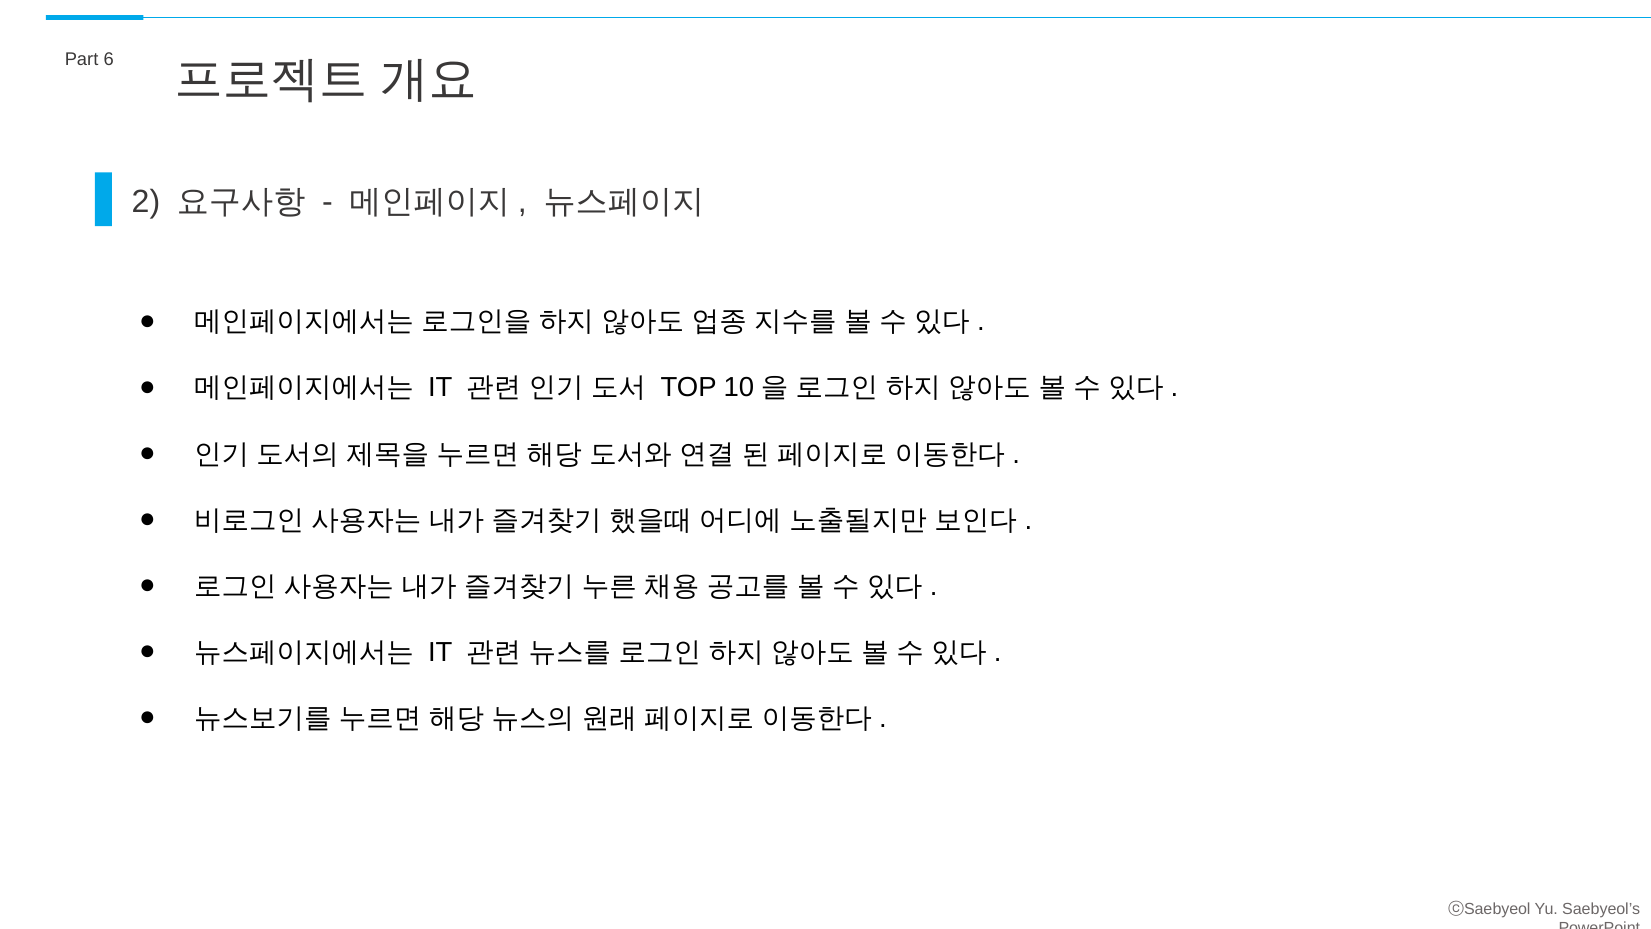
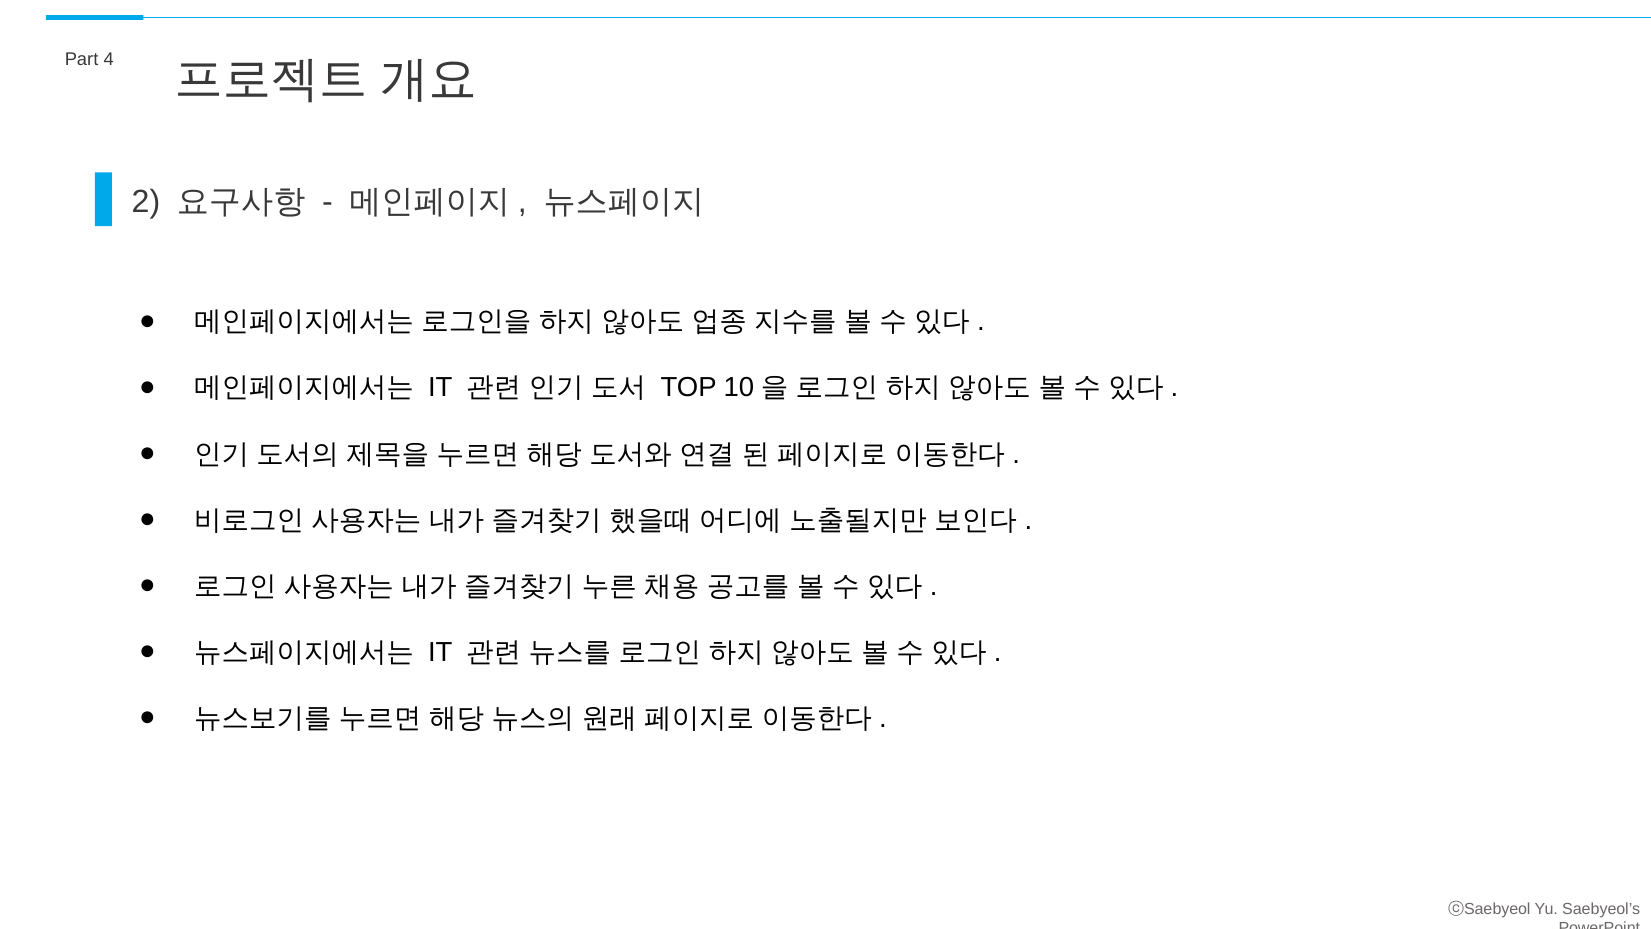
6: 6 -> 4 (109, 60)
